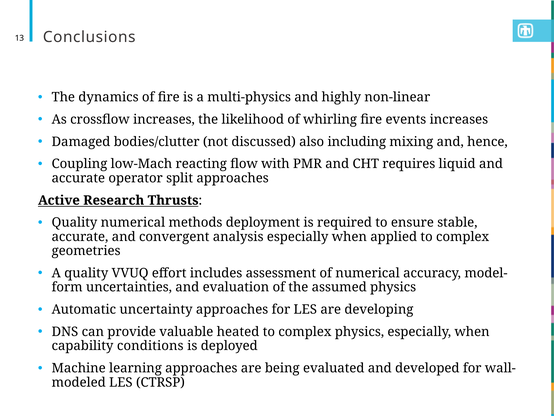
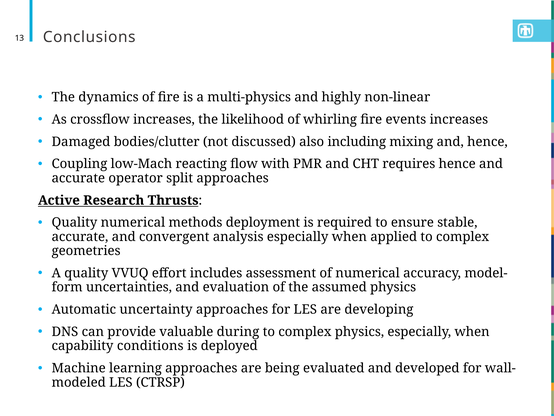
requires liquid: liquid -> hence (457, 164)
heated: heated -> during (238, 331)
